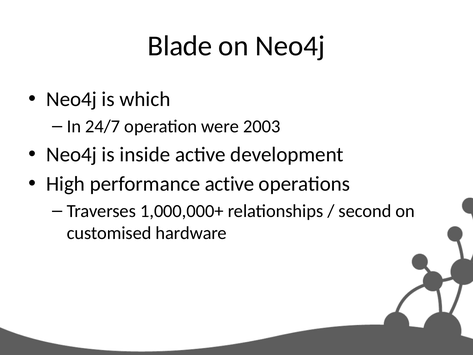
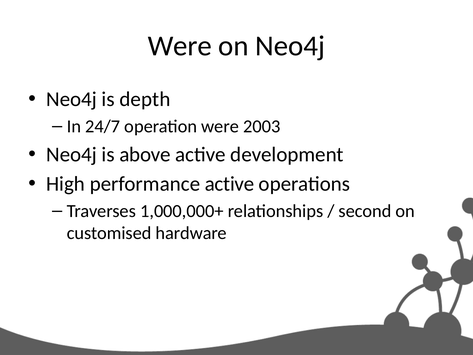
Blade: Blade -> Were (180, 46)
which: which -> depth (145, 99)
inside: inside -> above (145, 154)
